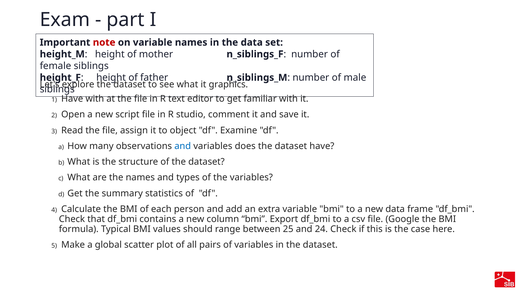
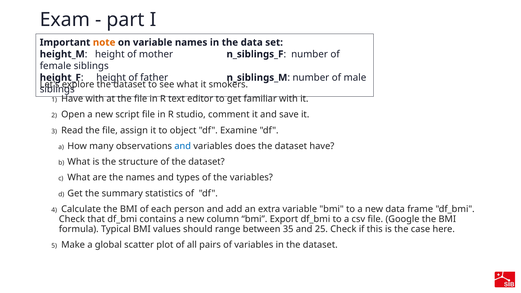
note colour: red -> orange (104, 42)
graphics: graphics -> smokers (228, 85)
25: 25 -> 35 (288, 229)
24: 24 -> 25 (321, 229)
